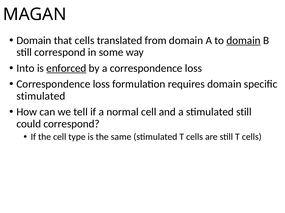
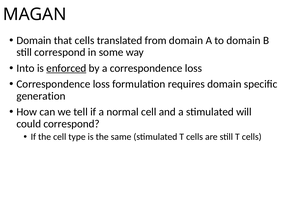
domain underline: present -> none (244, 41)
stimulated: stimulated -> generation (41, 96)
stimulated still: still -> will (244, 112)
